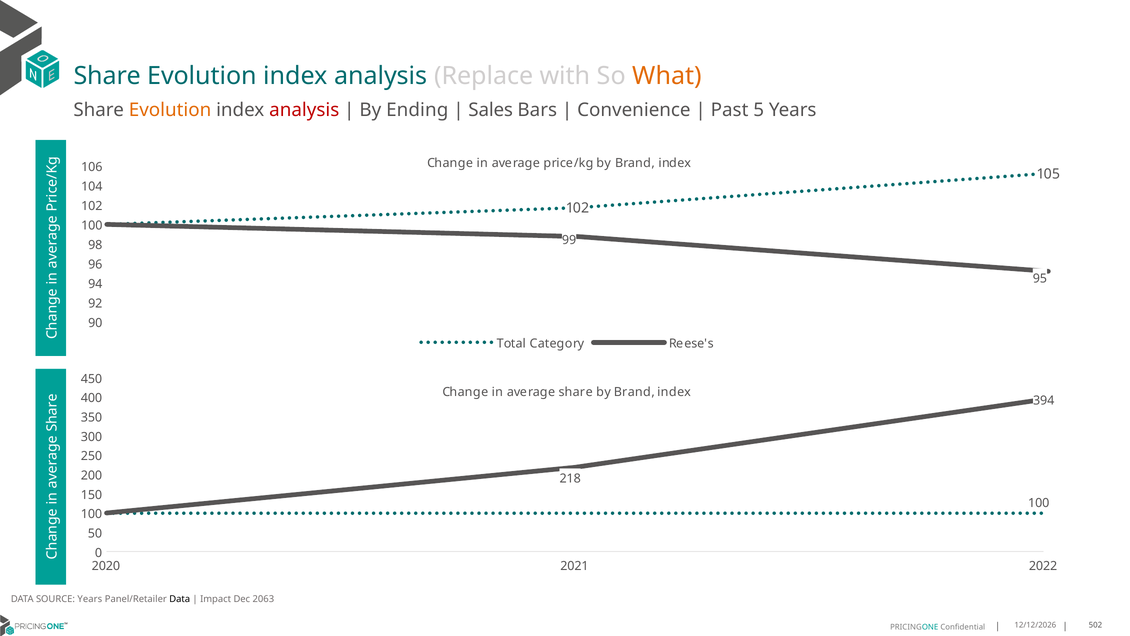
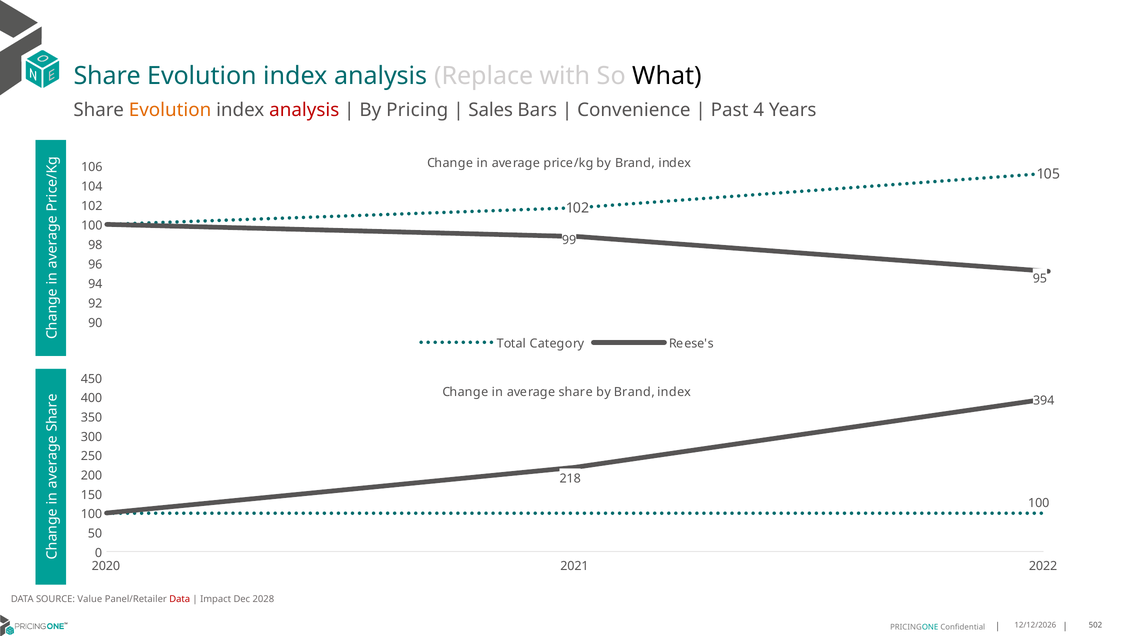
What colour: orange -> black (667, 76)
Ending: Ending -> Pricing (417, 110)
5: 5 -> 4 (759, 110)
SOURCE Years: Years -> Value (90, 599)
Data colour: black -> red (180, 599)
2063: 2063 -> 2028 (263, 599)
